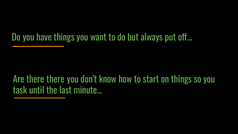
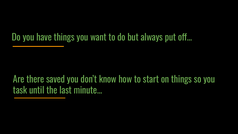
there there: there -> saved (56, 79)
